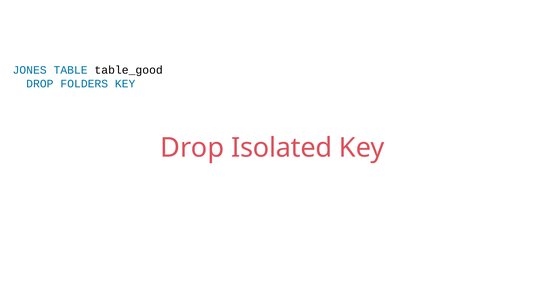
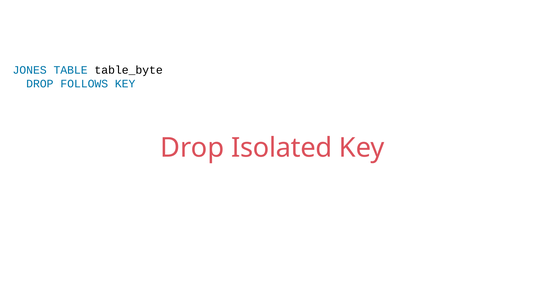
table_good: table_good -> table_byte (129, 70)
FOLDERS: FOLDERS -> FOLLOWS (84, 84)
